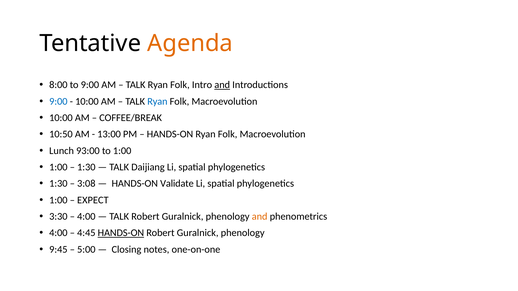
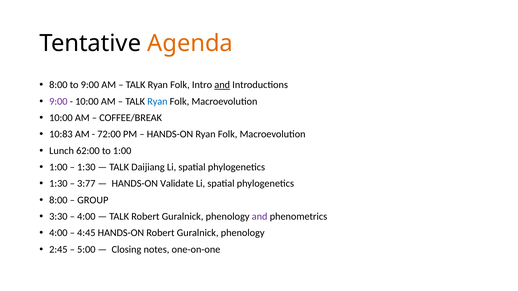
9:00 colour: blue -> purple (58, 101)
10:50: 10:50 -> 10:83 (61, 134)
13:00: 13:00 -> 72:00 (109, 134)
93:00: 93:00 -> 62:00 (88, 151)
3:08: 3:08 -> 3:77 (86, 184)
1:00: 1:00 -> 8:00 (58, 200)
EXPECT: EXPECT -> GROUP (93, 200)
and colour: orange -> purple (260, 217)
HANDS-ON underline: present -> none (121, 233)
9:45: 9:45 -> 2:45 (58, 250)
